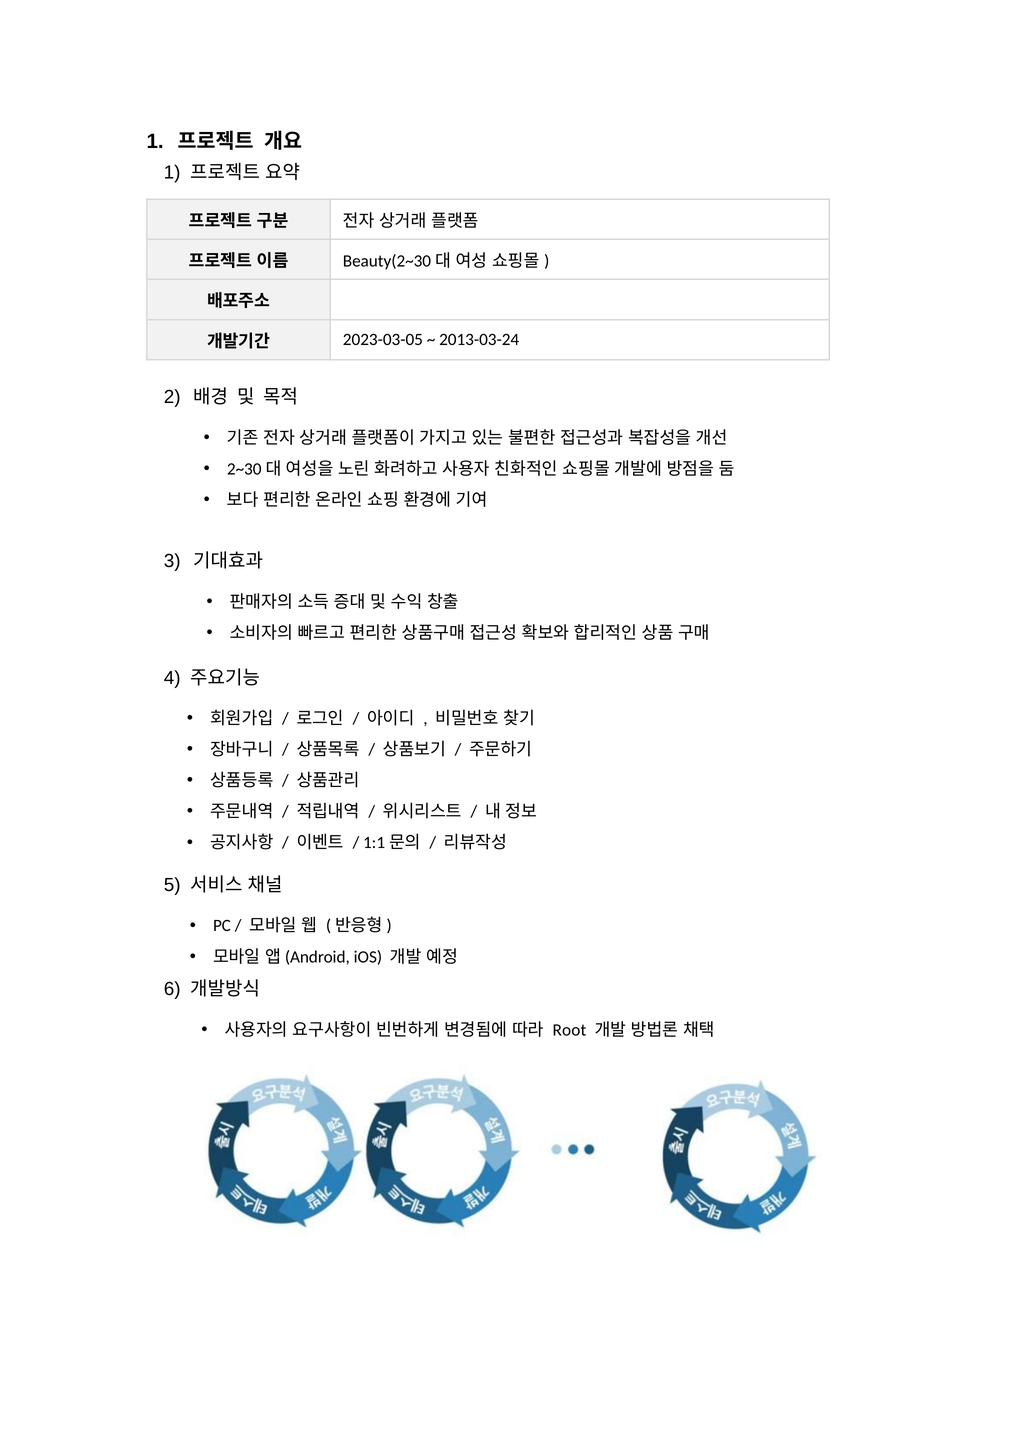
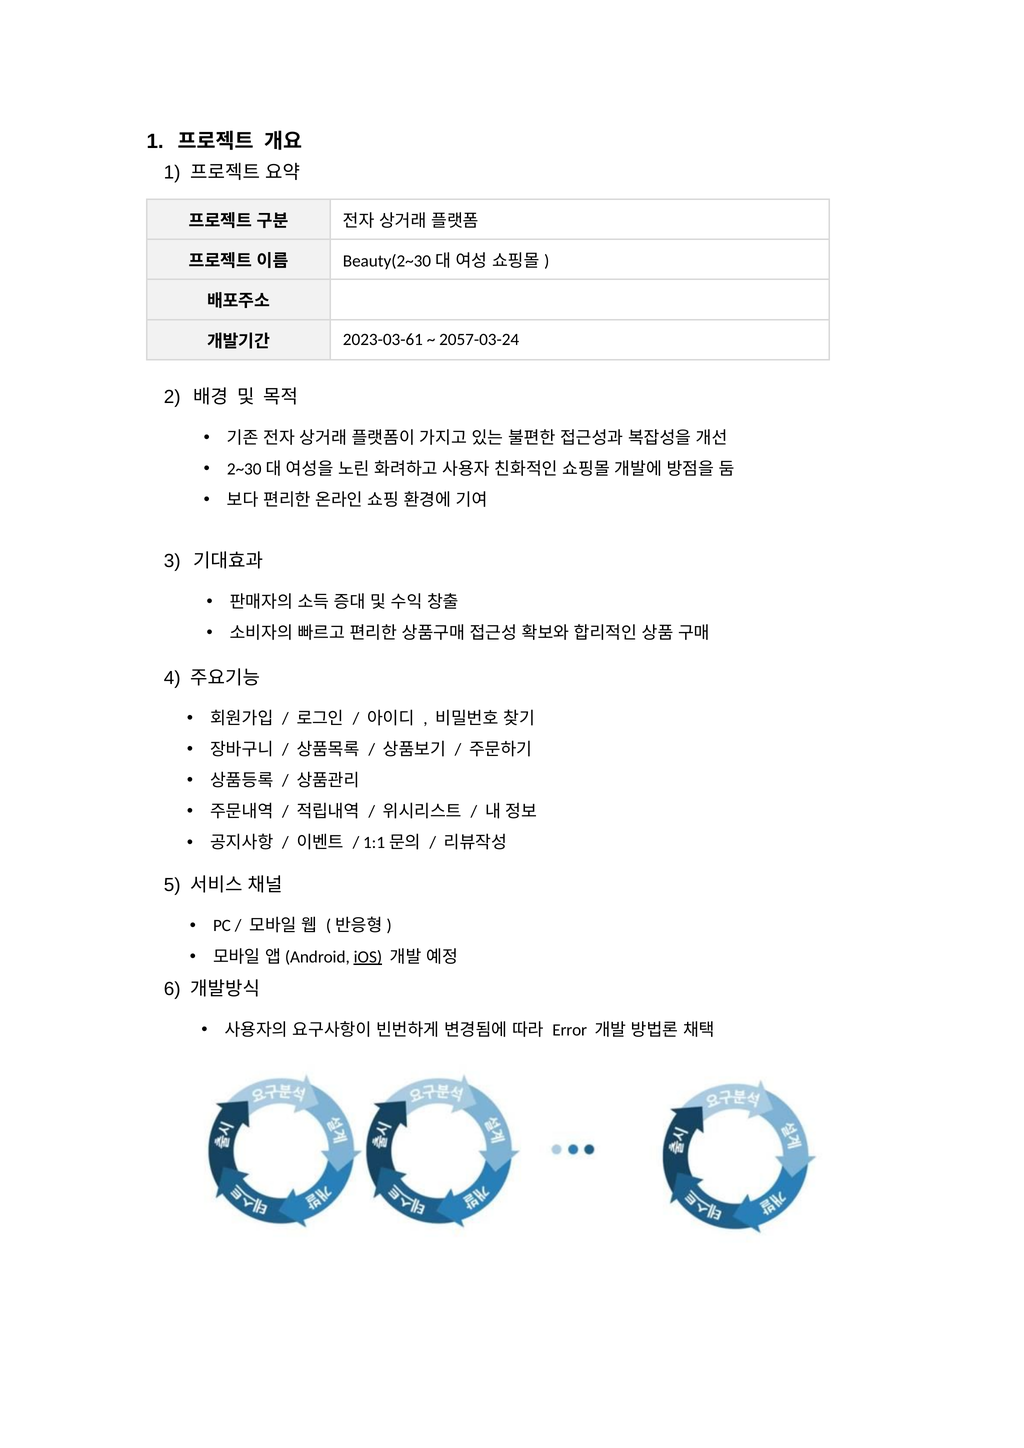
2023-03-05: 2023-03-05 -> 2023-03-61 (383, 340)
2013-03-24: 2013-03-24 -> 2057-03-24 (479, 340)
iOS underline: none -> present (368, 956)
Root: Root -> Error (570, 1030)
